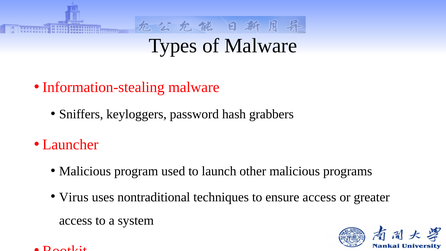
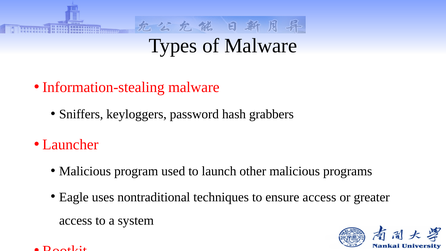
Virus: Virus -> Eagle (74, 197)
